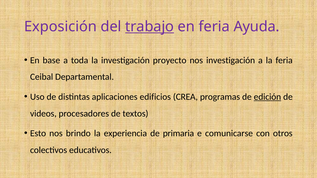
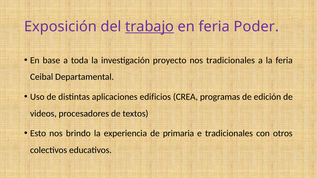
Ayuda: Ayuda -> Poder (256, 27)
nos investigación: investigación -> tradicionales (231, 60)
edición underline: present -> none (267, 97)
e comunicarse: comunicarse -> tradicionales (229, 134)
